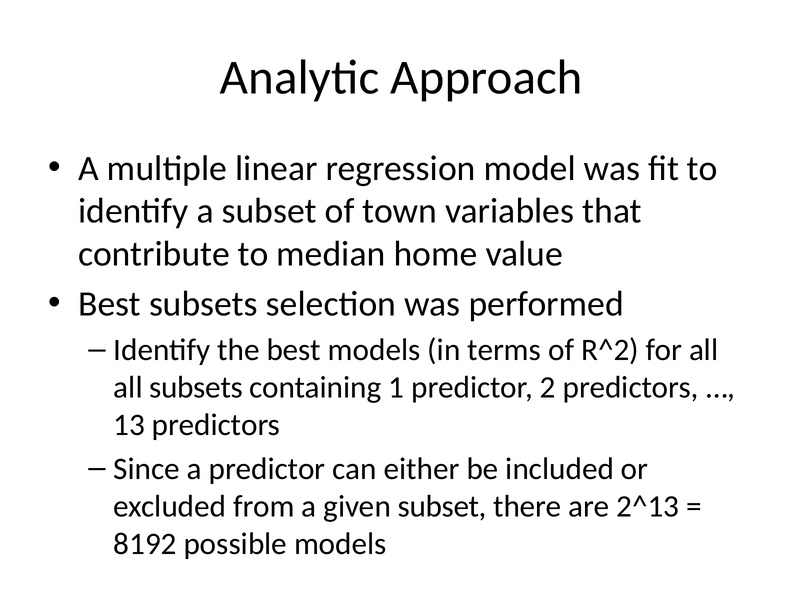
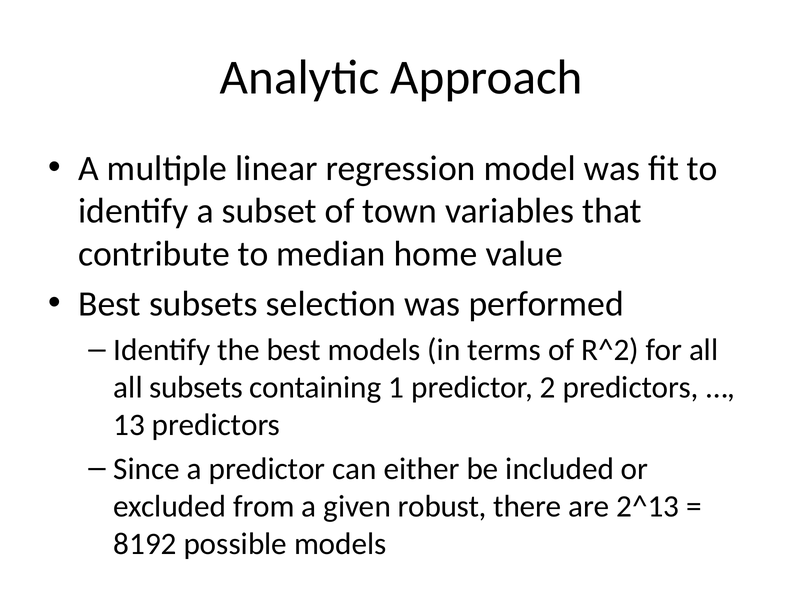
given subset: subset -> robust (442, 506)
